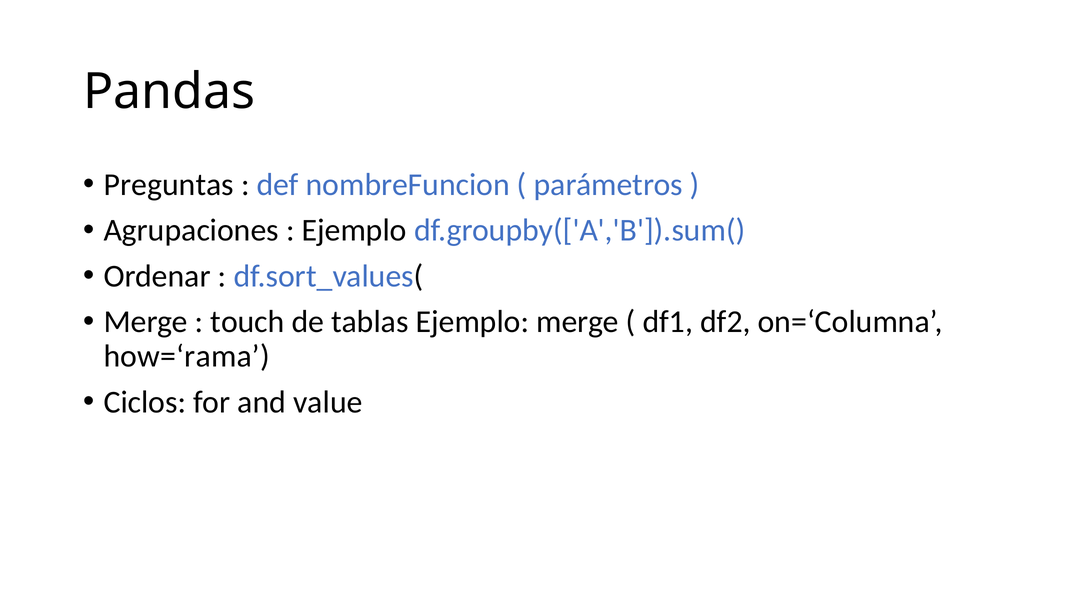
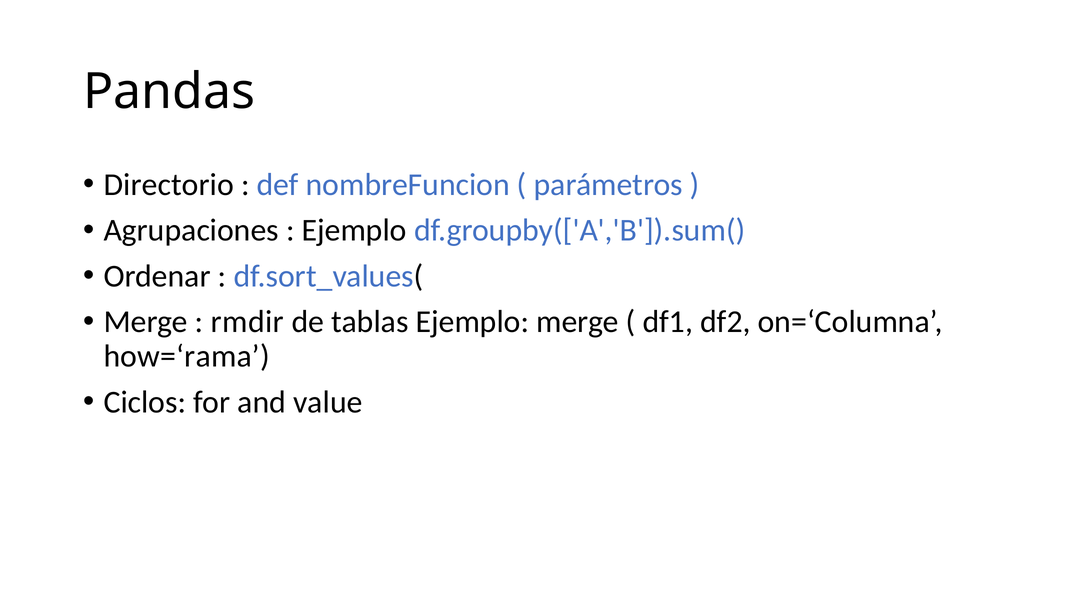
Preguntas: Preguntas -> Directorio (169, 184)
touch: touch -> rmdir (247, 322)
